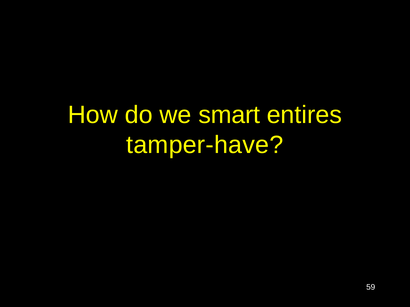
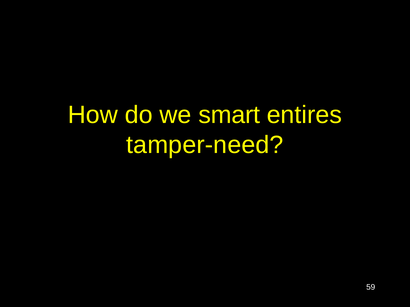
tamper-have: tamper-have -> tamper-need (205, 145)
